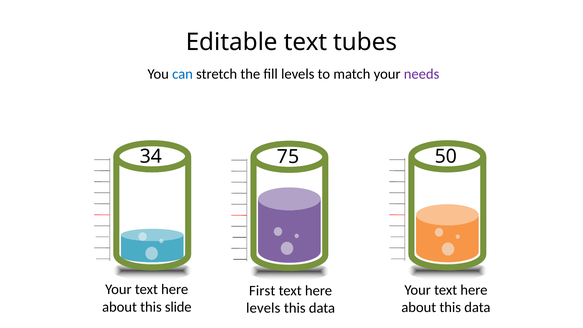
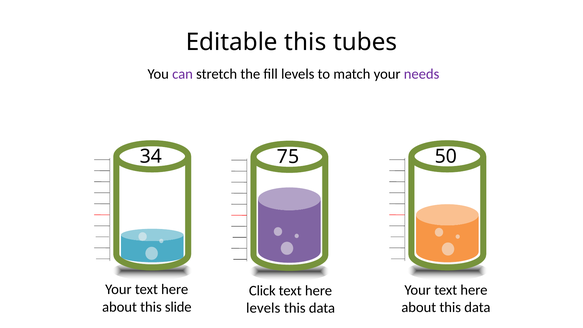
Editable text: text -> this (305, 42)
can colour: blue -> purple (183, 74)
First: First -> Click (262, 291)
